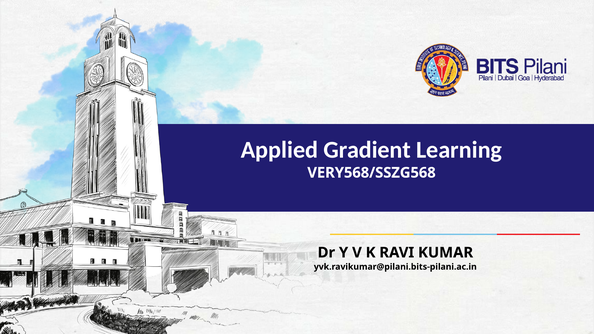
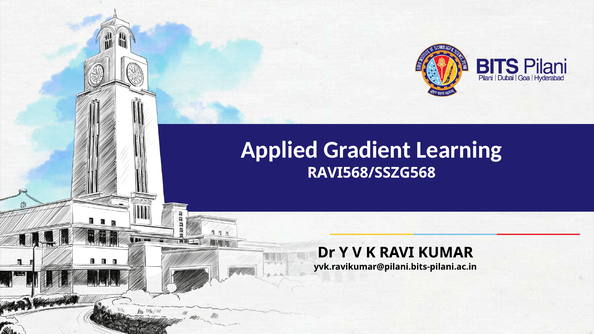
VERY568/SSZG568: VERY568/SSZG568 -> RAVI568/SSZG568 (371, 173)
